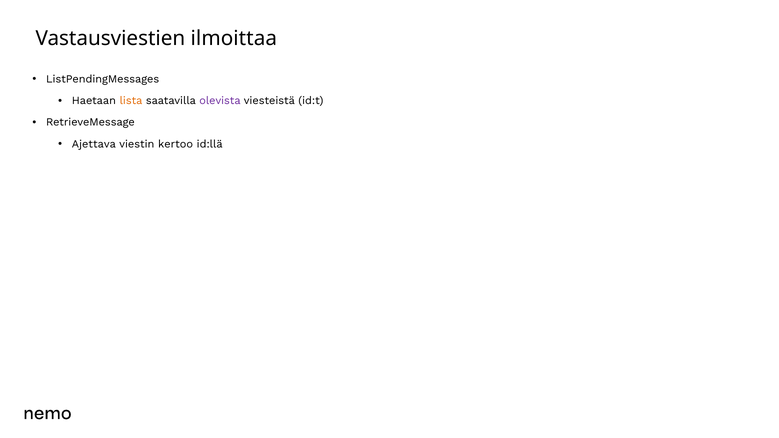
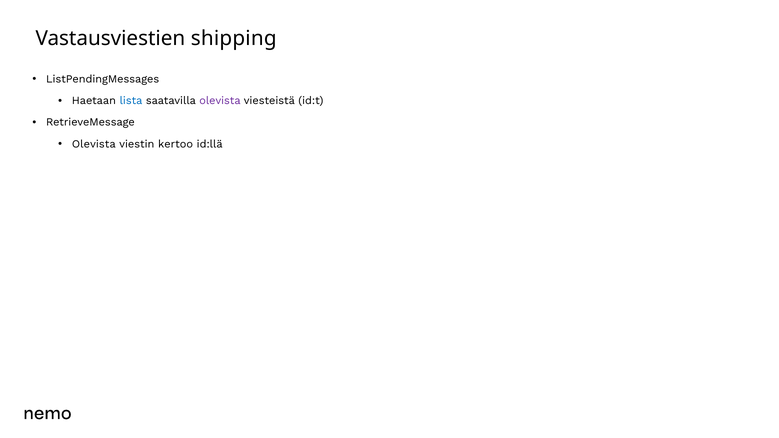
ilmoittaa: ilmoittaa -> shipping (234, 39)
lista colour: orange -> blue (131, 101)
Ajettava: Ajettava -> Olevista (94, 144)
